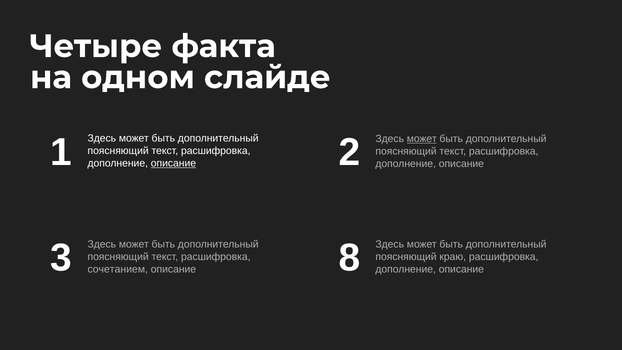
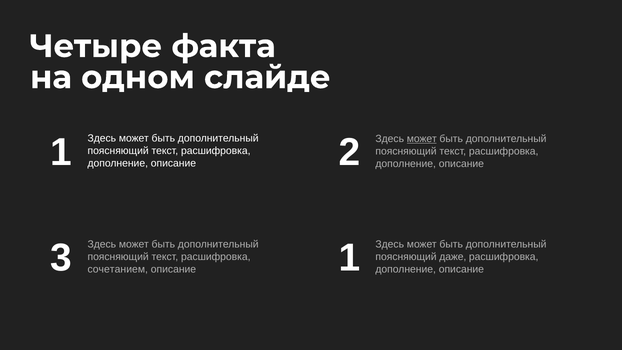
описание underline: present -> none (173, 163)
3 8: 8 -> 1 (350, 258)
краю: краю -> даже (453, 257)
